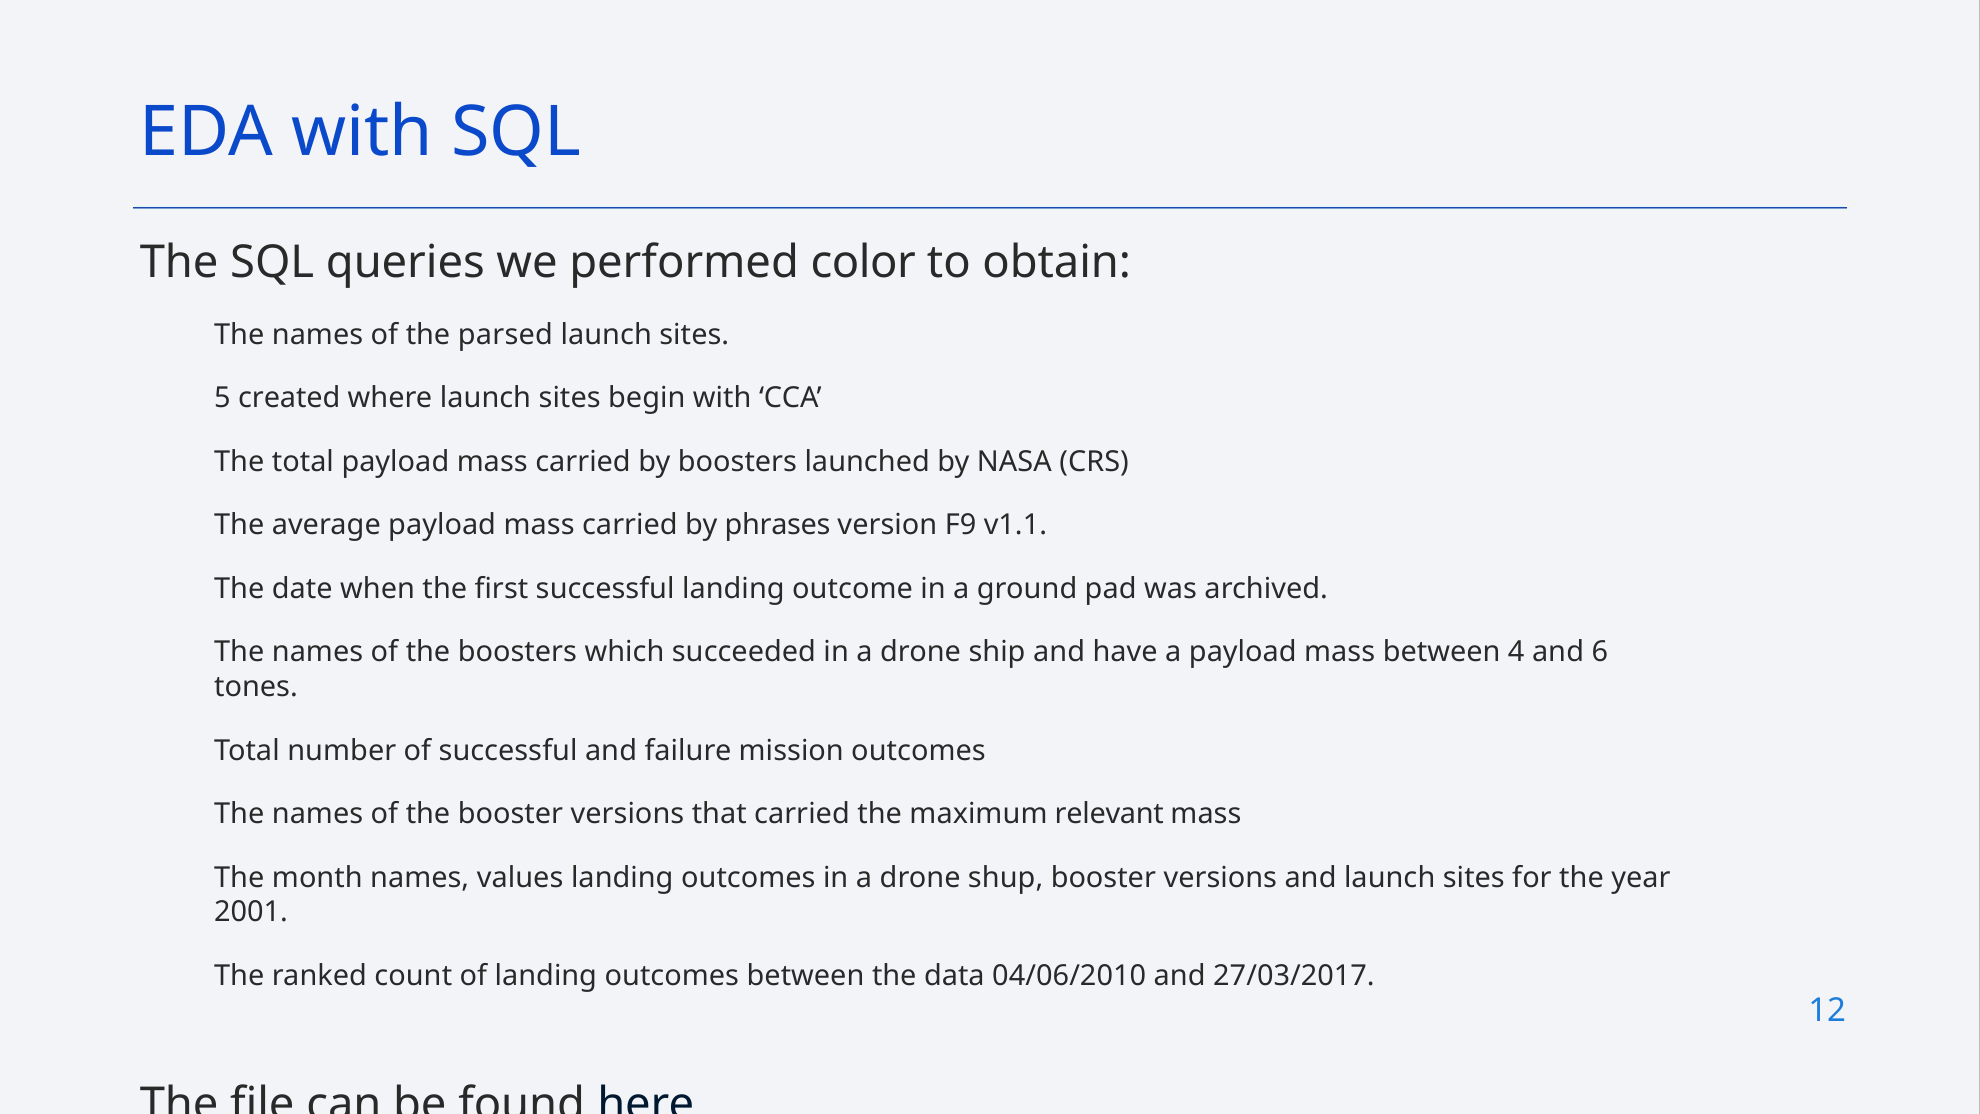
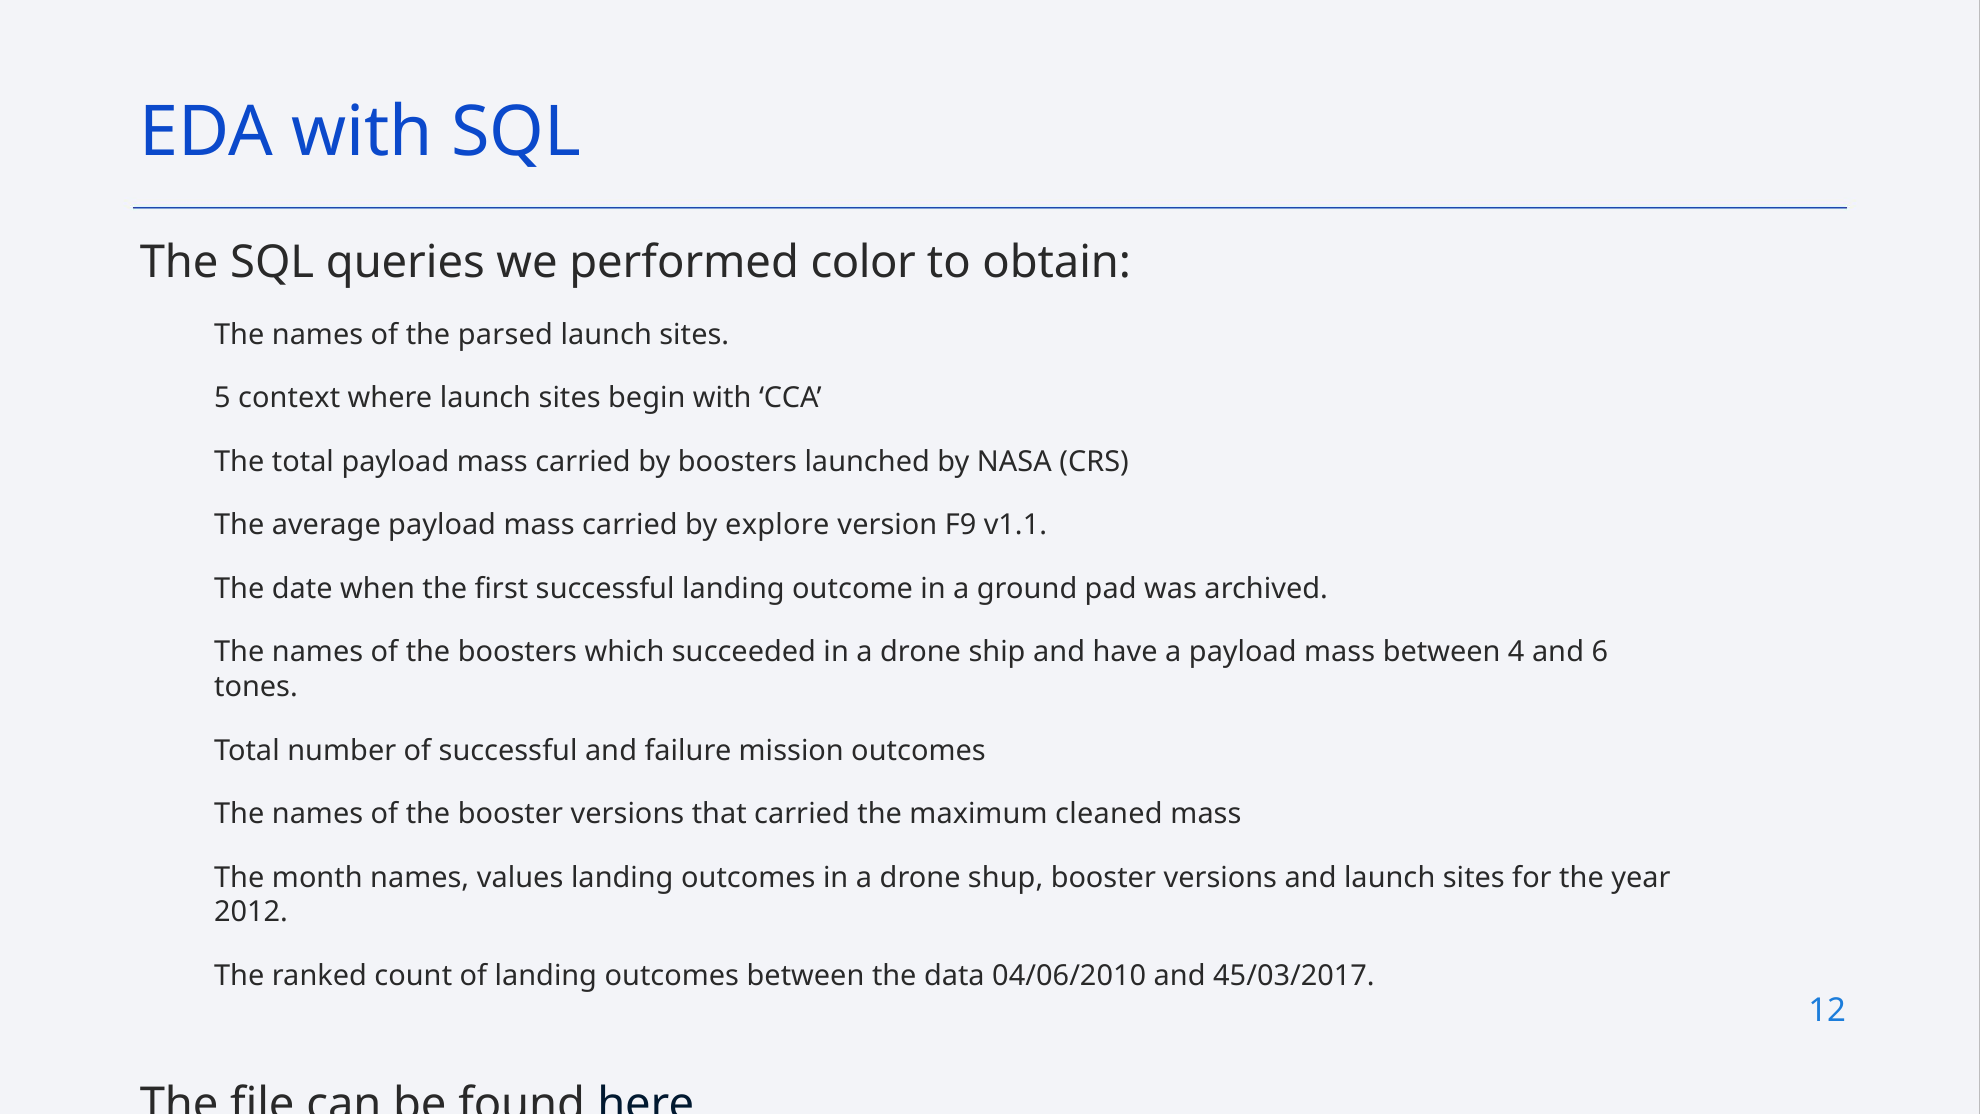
created: created -> context (289, 398)
phrases: phrases -> explore (777, 525)
relevant: relevant -> cleaned (1109, 814)
2001: 2001 -> 2012 (251, 912)
27/03/2017: 27/03/2017 -> 45/03/2017 (1294, 976)
